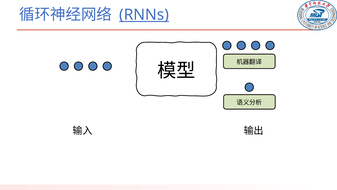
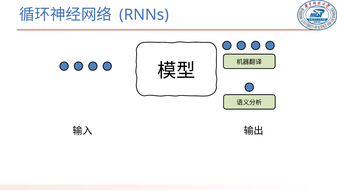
RNNs underline: present -> none (144, 15)
